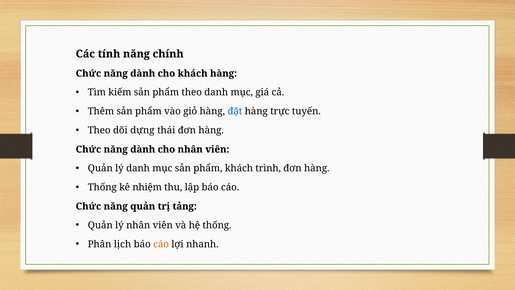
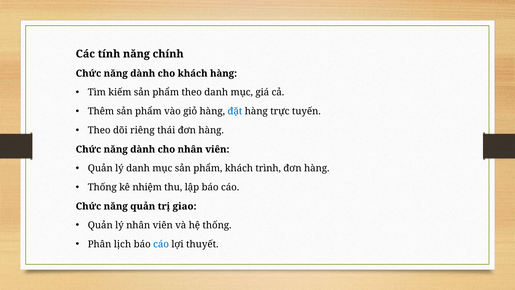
dựng: dựng -> riêng (142, 130)
tảng: tảng -> giao (185, 206)
cáo colour: orange -> blue (161, 244)
nhanh: nhanh -> thuyết (202, 244)
